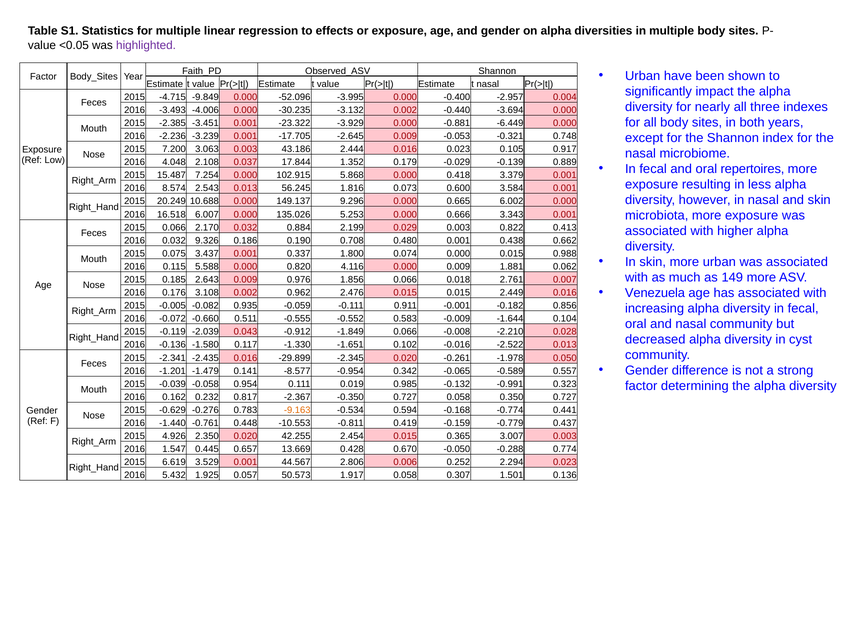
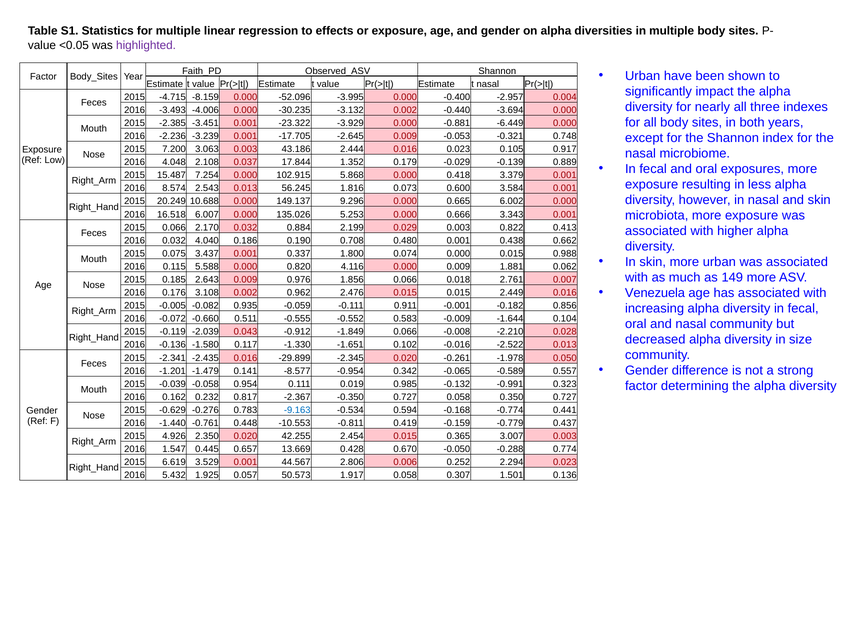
-9.849: -9.849 -> -8.159 (205, 97)
repertoires: repertoires -> exposures (752, 169)
9.326: 9.326 -> 4.040 (207, 241)
cyst: cyst -> size (801, 340)
-9.163 colour: orange -> blue (297, 410)
